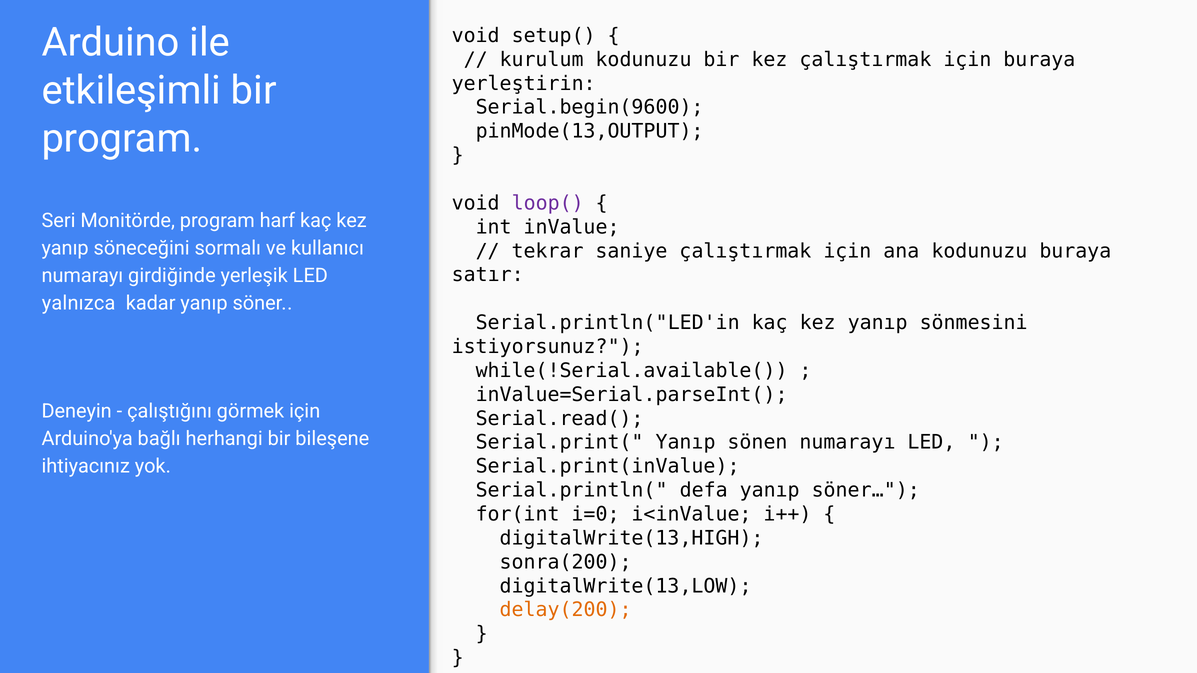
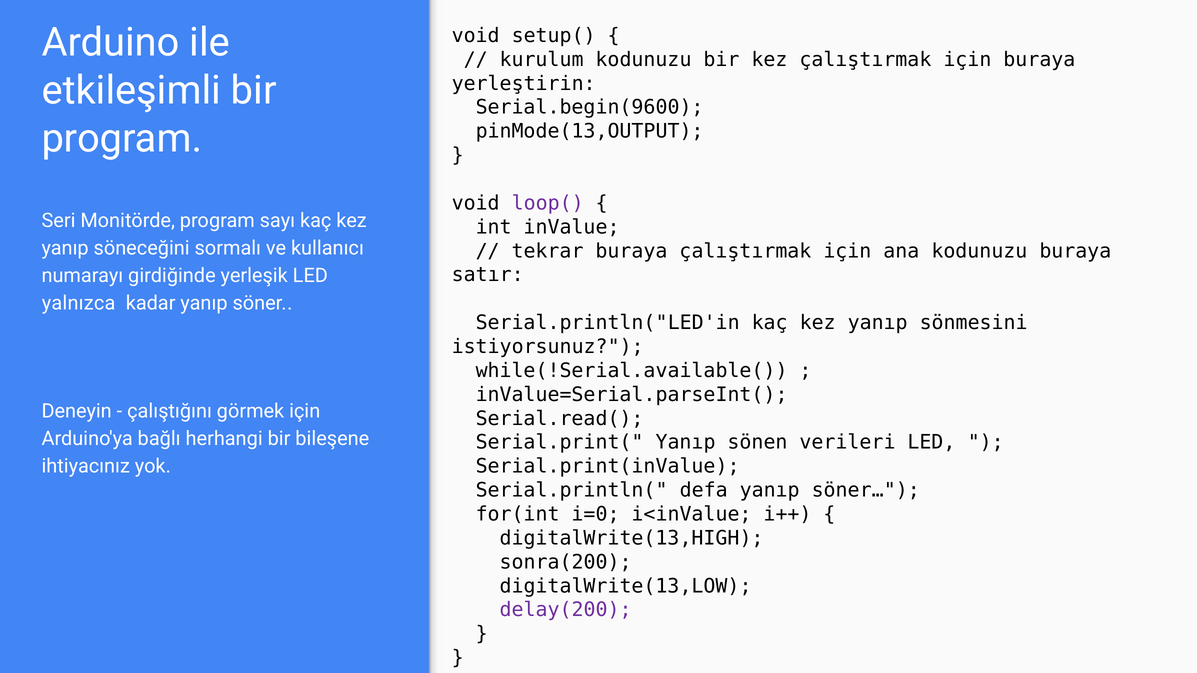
harf: harf -> sayı (277, 221)
tekrar saniye: saniye -> buraya (631, 251)
sönen numarayı: numarayı -> verileri (847, 443)
delay(200 colour: orange -> purple (566, 610)
